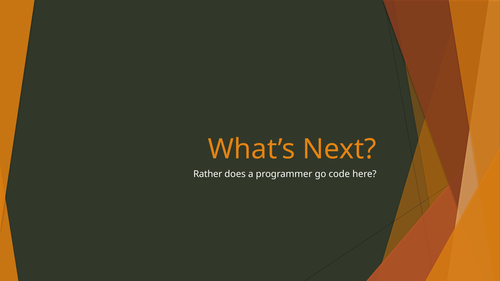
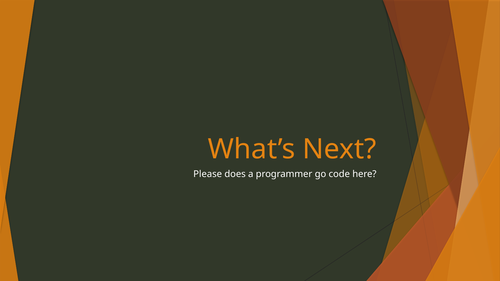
Rather: Rather -> Please (208, 174)
